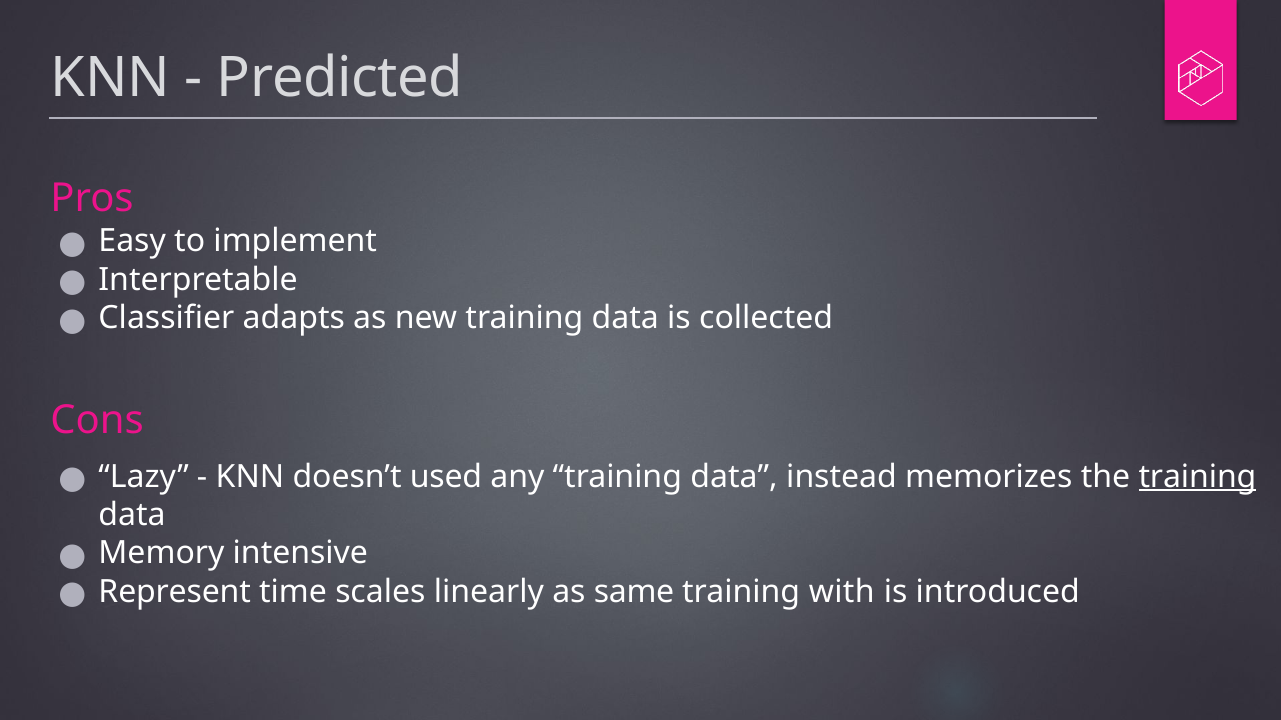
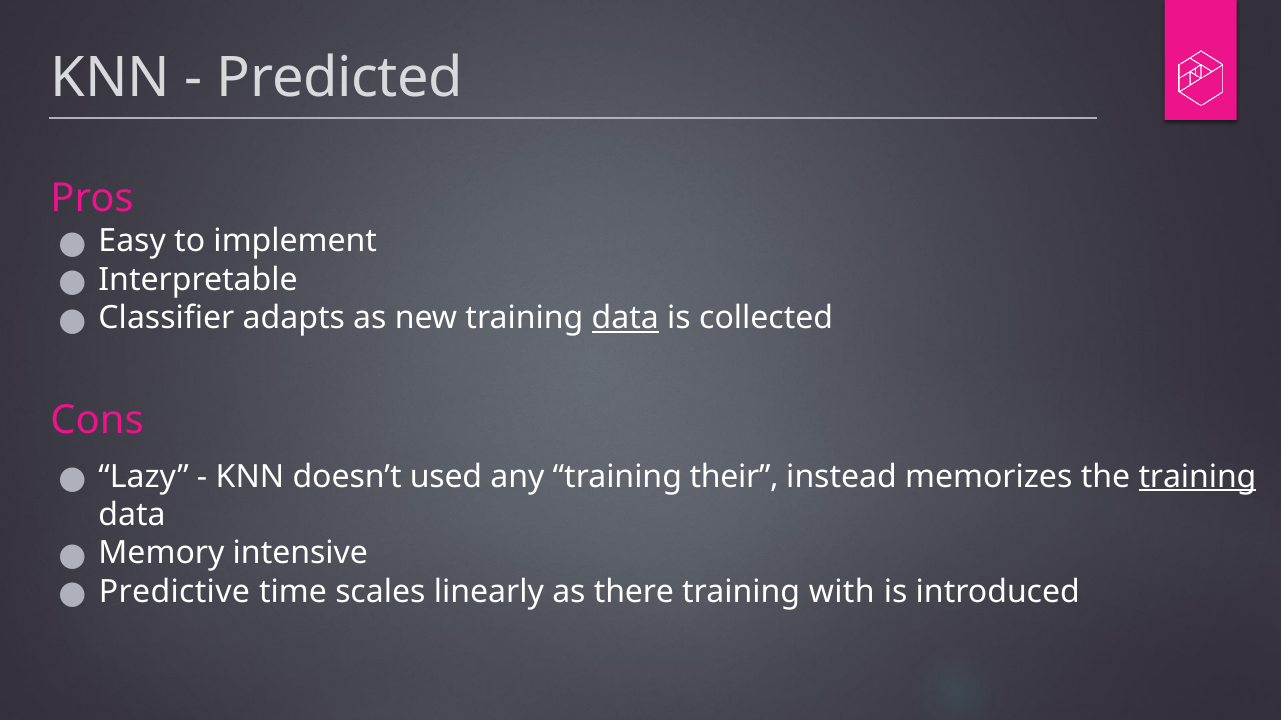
data underline: none -> present (625, 318)
any training data: data -> their (734, 477)
Represent: Represent -> Predictive (174, 592)
same: same -> there (634, 592)
